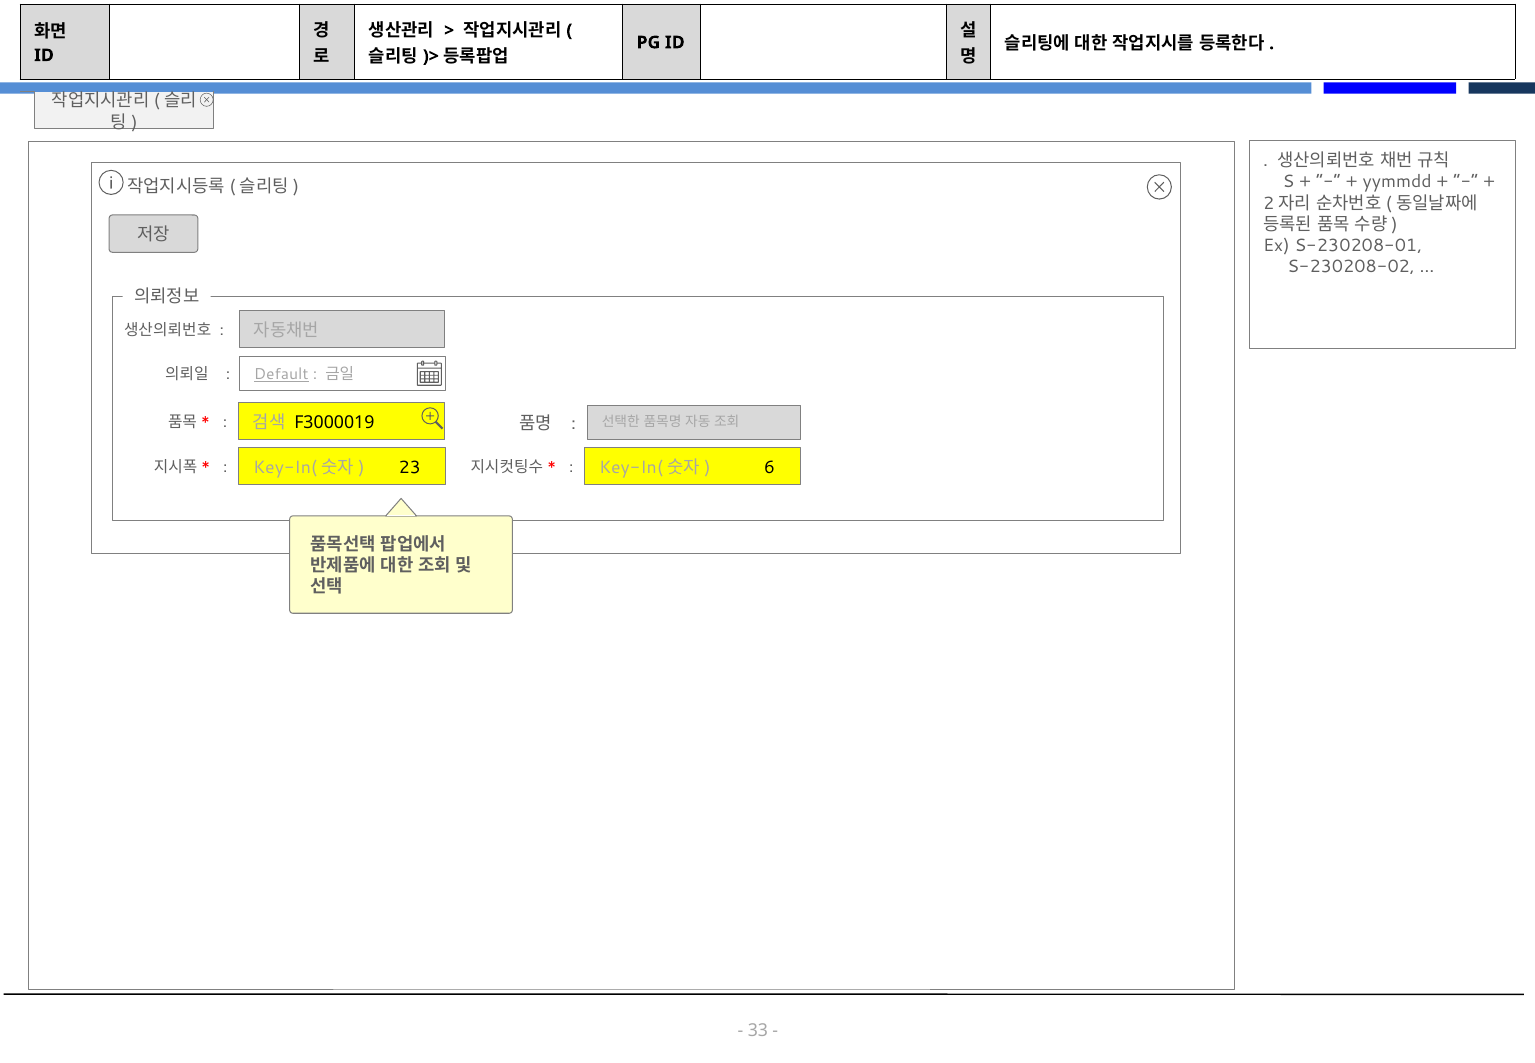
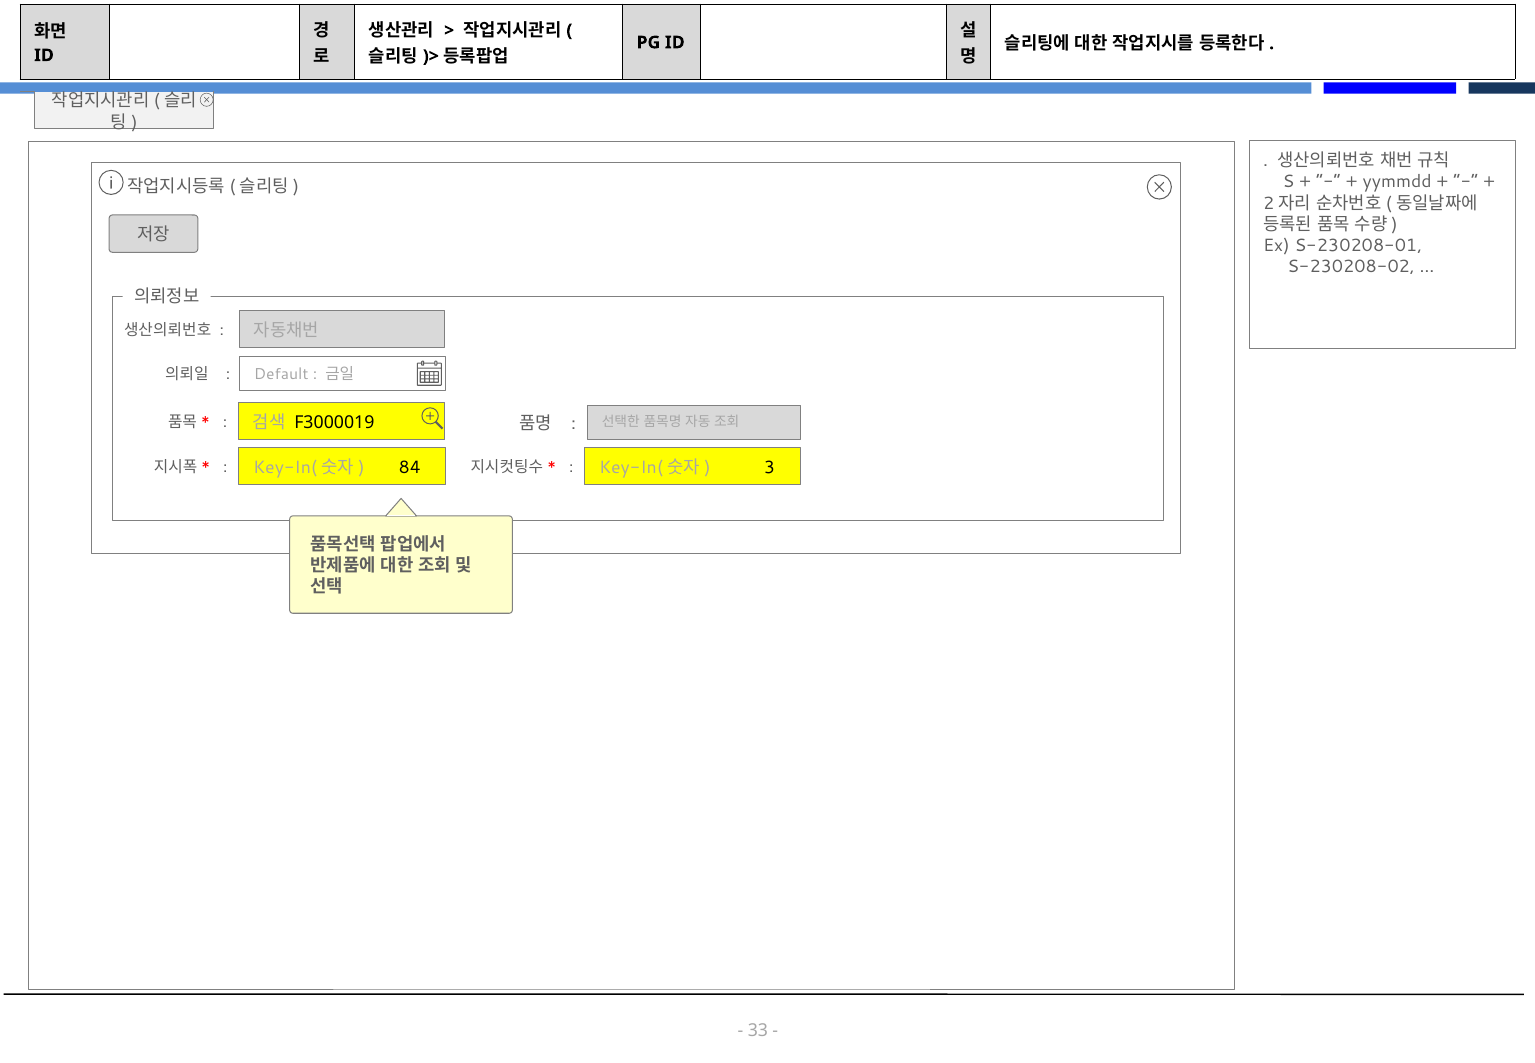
Default underline: present -> none (281, 374)
23: 23 -> 84 (410, 467)
6: 6 -> 3 (769, 467)
